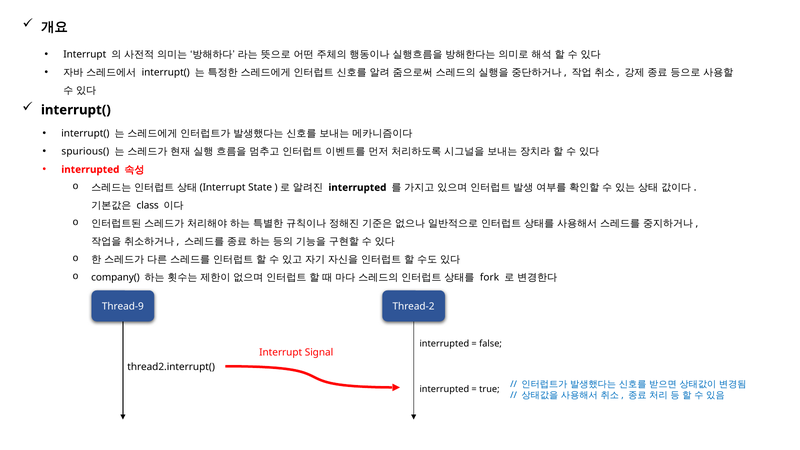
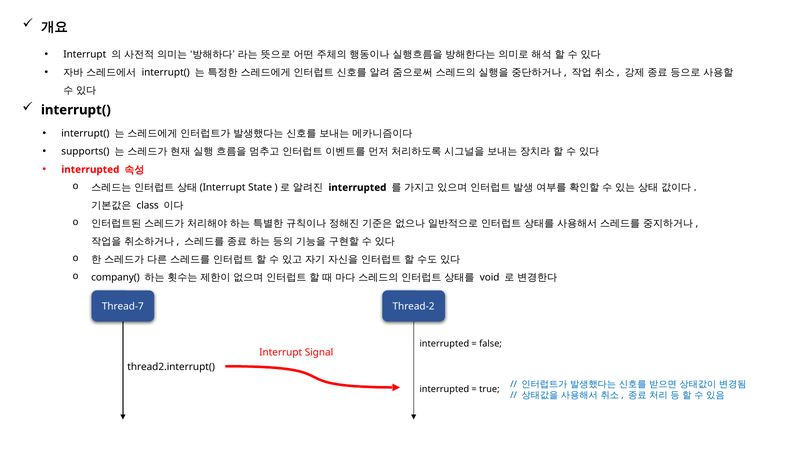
spurious(: spurious( -> supports( (85, 152)
fork: fork -> void (490, 278)
Thread-9: Thread-9 -> Thread-7 (123, 307)
